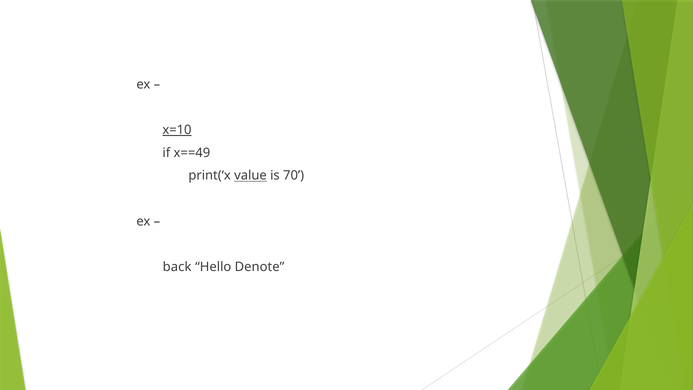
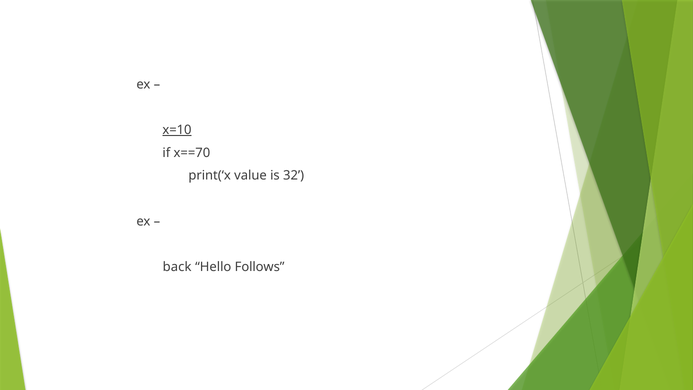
x==49: x==49 -> x==70 (192, 153)
value underline: present -> none (251, 176)
70: 70 -> 32 (294, 176)
Denote: Denote -> Follows (260, 267)
